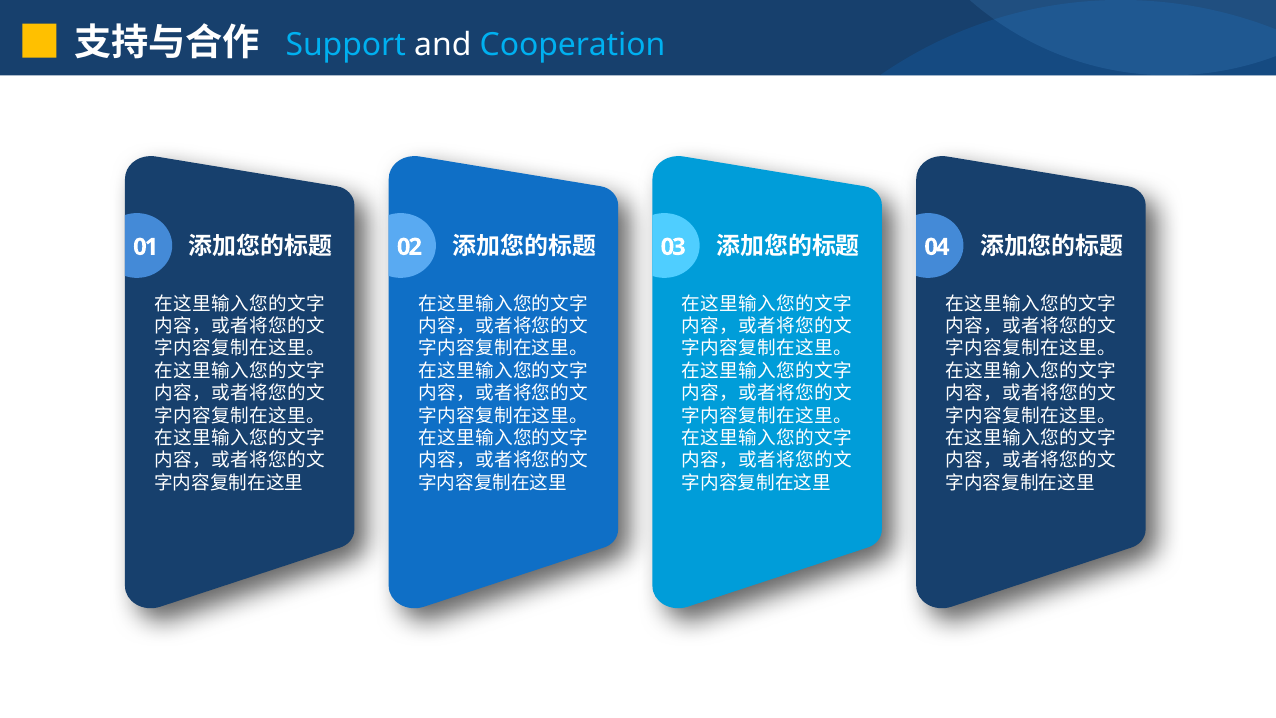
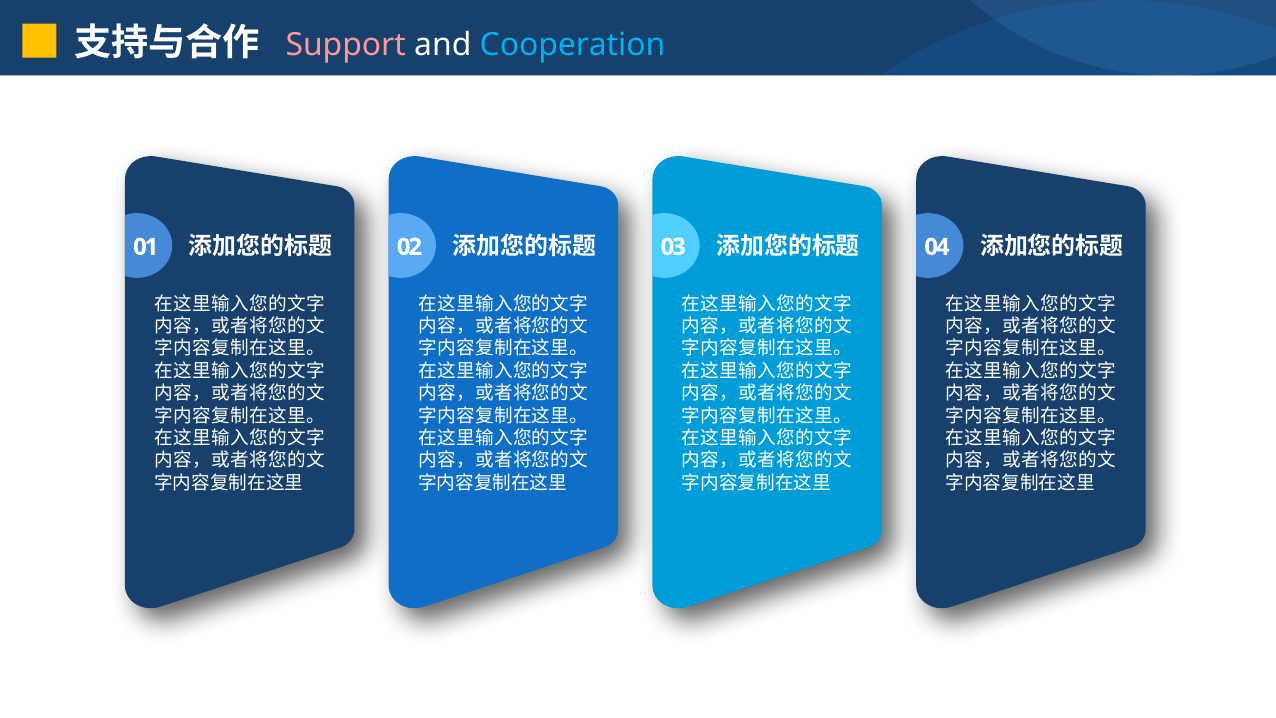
Support colour: light blue -> pink (346, 45)
